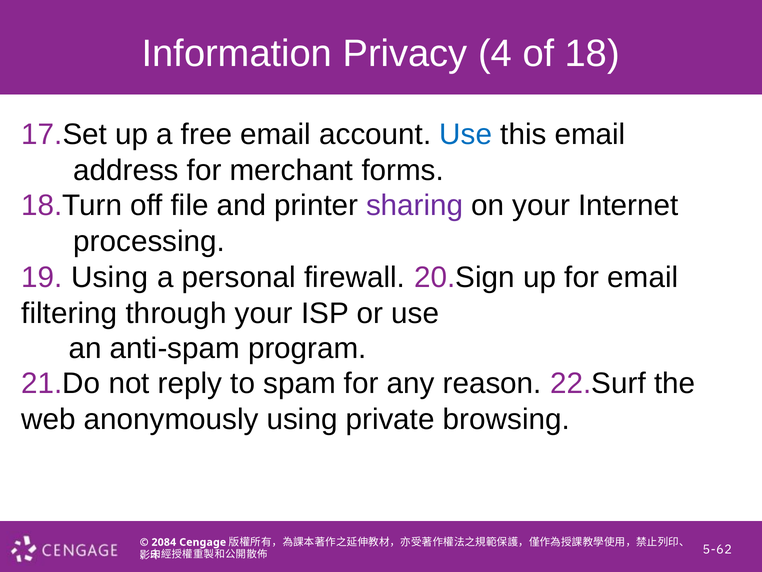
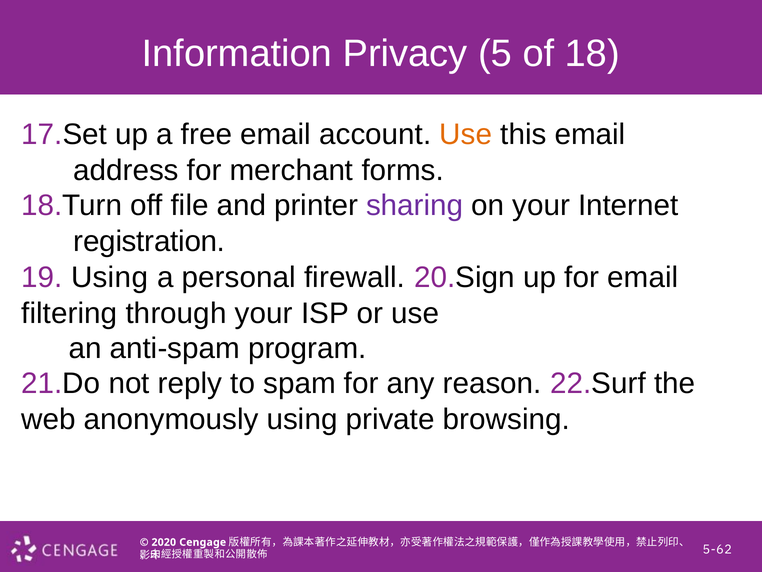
4: 4 -> 5 (495, 54)
Use colour: blue -> orange (466, 134)
processing: processing -> registration (149, 241)
2084: 2084 -> 2020 (164, 542)
